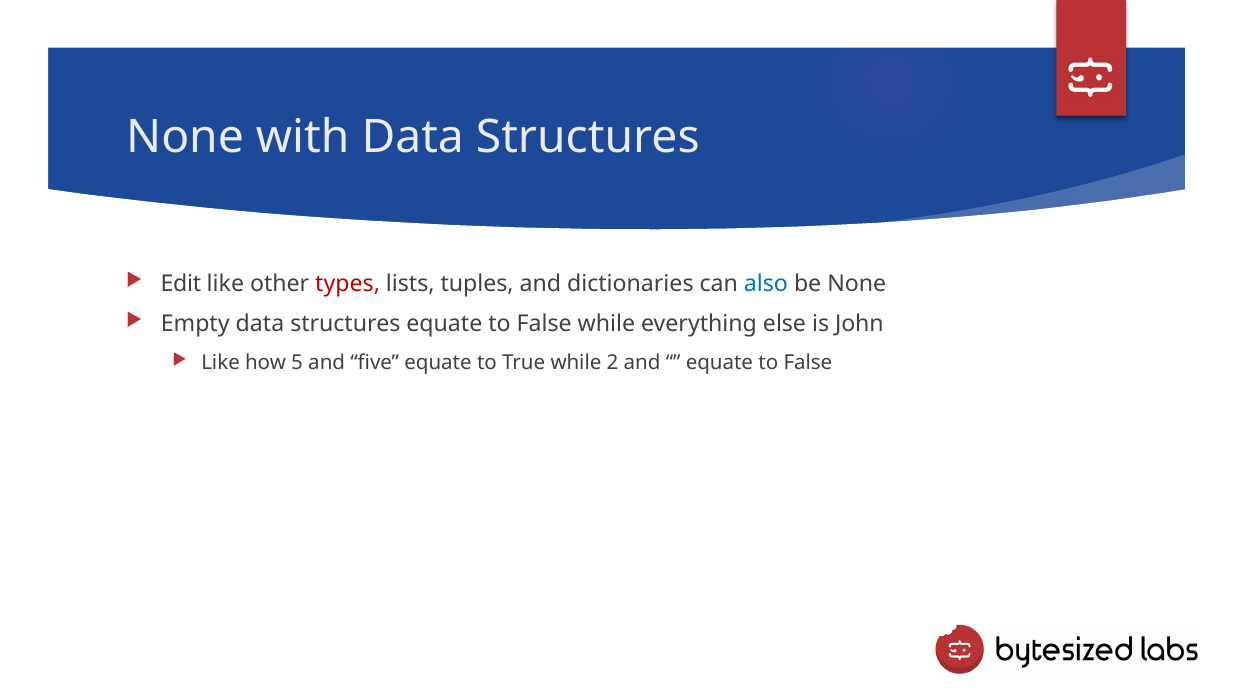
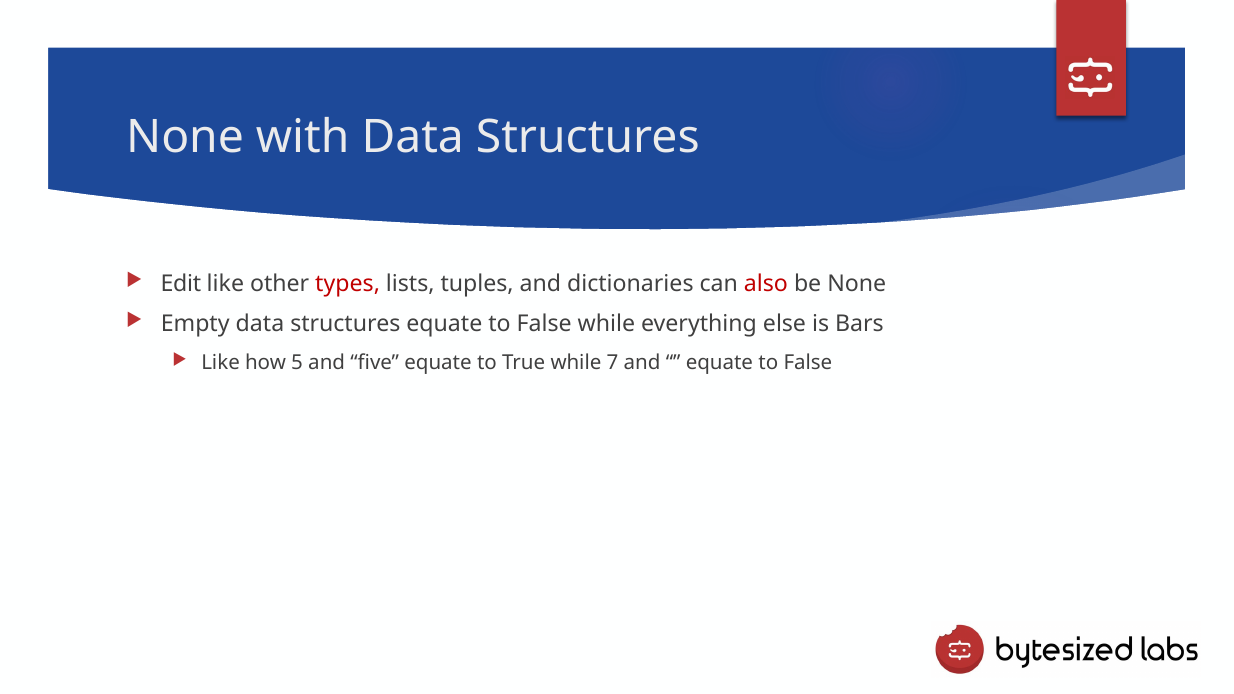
also colour: blue -> red (766, 284)
John: John -> Bars (859, 324)
2: 2 -> 7 (613, 363)
